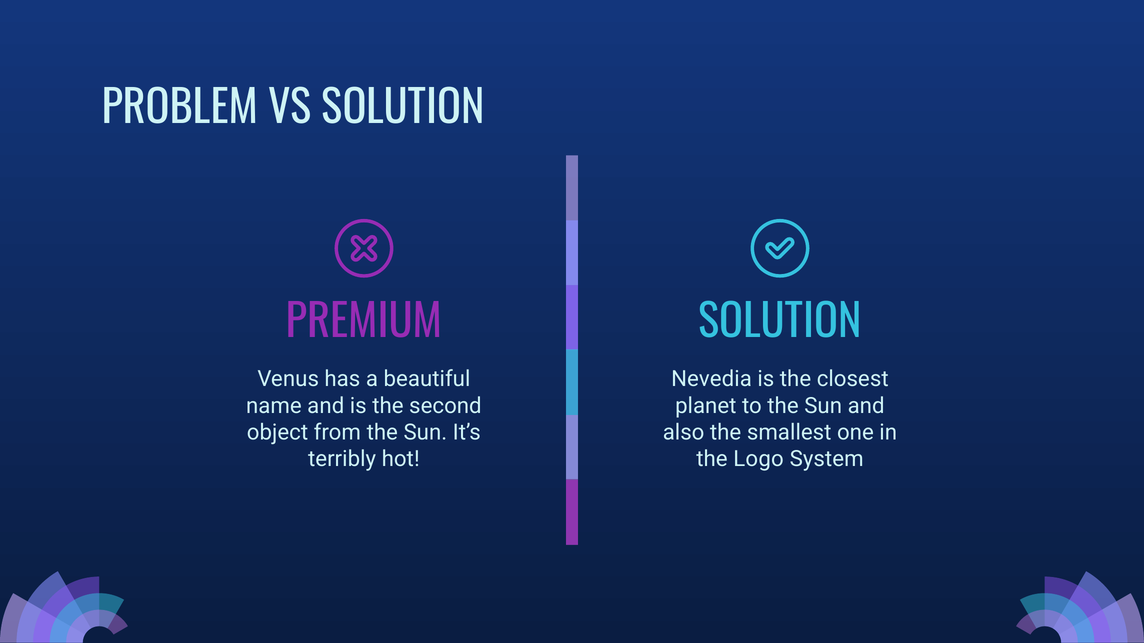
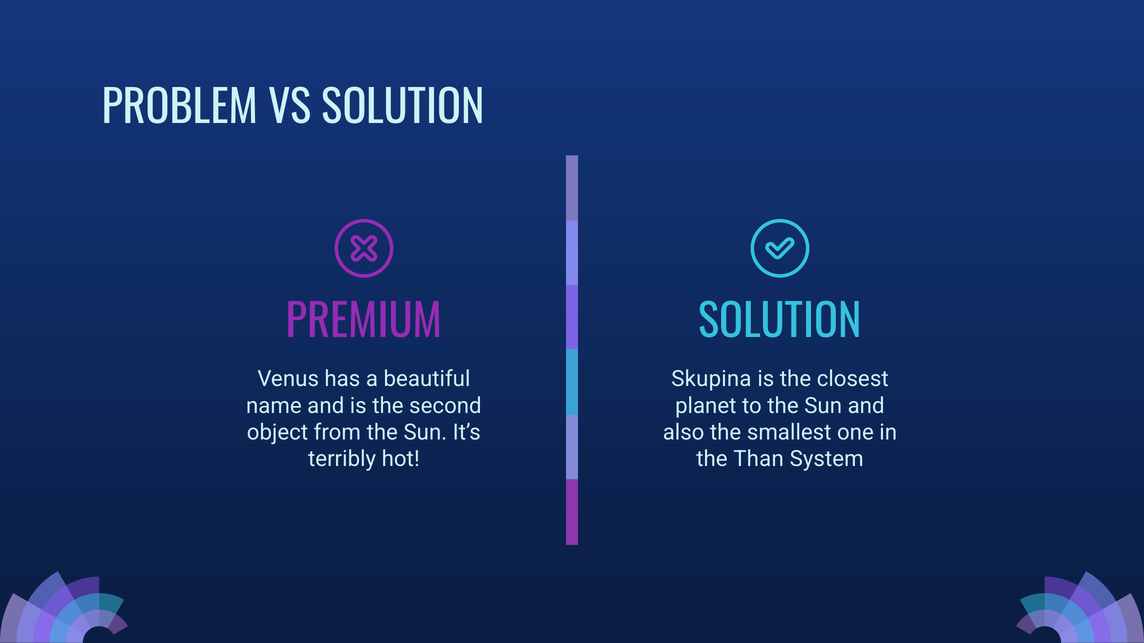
Nevedia: Nevedia -> Skupina (711, 379)
Logo: Logo -> Than (759, 459)
